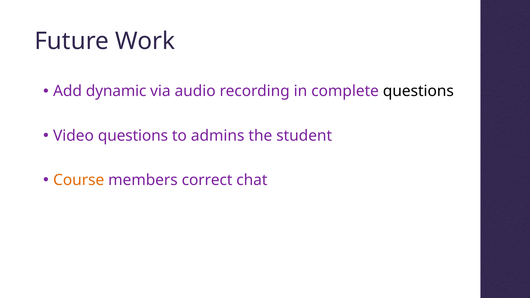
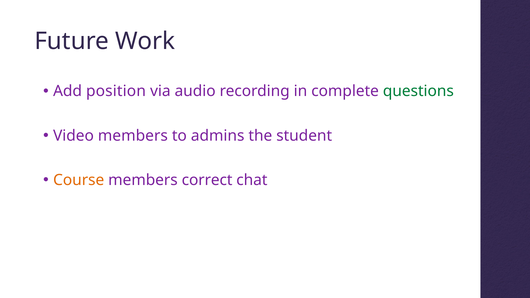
dynamic: dynamic -> position (116, 91)
questions colour: black -> green (418, 91)
Video questions: questions -> members (133, 136)
